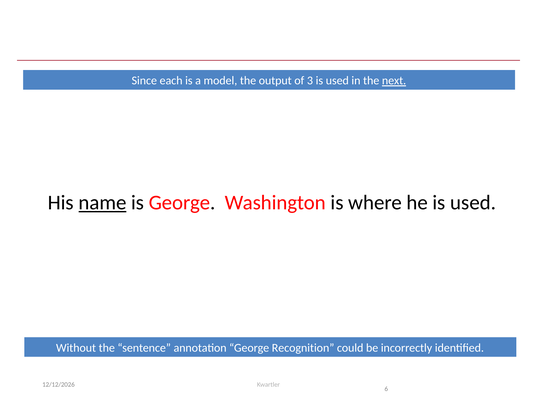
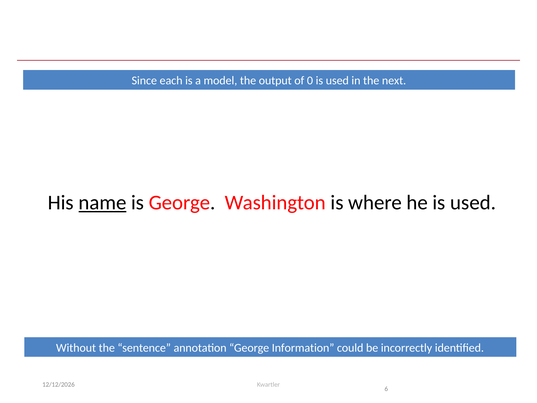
3: 3 -> 0 (310, 81)
next underline: present -> none (394, 81)
Recognition: Recognition -> Information (303, 348)
